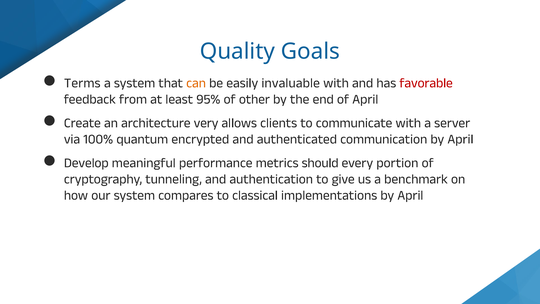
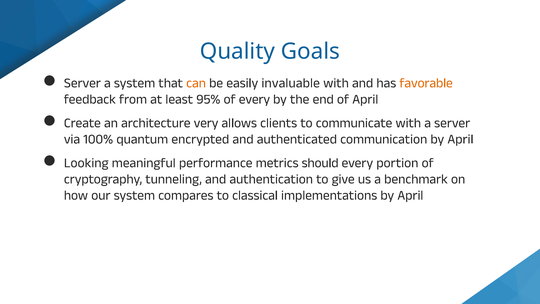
Terms: Terms -> Server (82, 83)
favorable colour: red -> orange (426, 83)
of other: other -> every (254, 99)
Develop: Develop -> Looking (86, 163)
